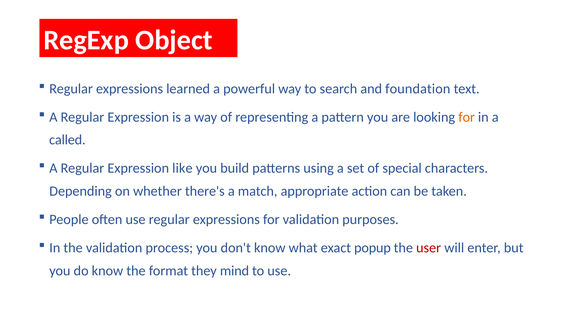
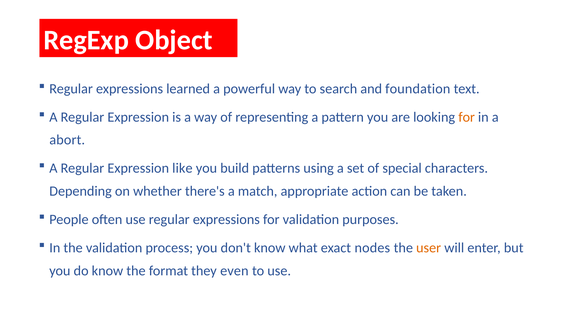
called: called -> abort (67, 140)
popup: popup -> nodes (372, 248)
user colour: red -> orange (429, 248)
mind: mind -> even (234, 271)
